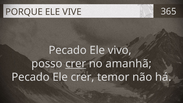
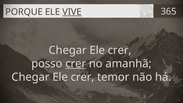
VIVE underline: none -> present (72, 12)
Pecado: Pecado -> Chegar (68, 50)
vivo: vivo -> crer (120, 50)
Pecado: Pecado -> Chegar (31, 77)
